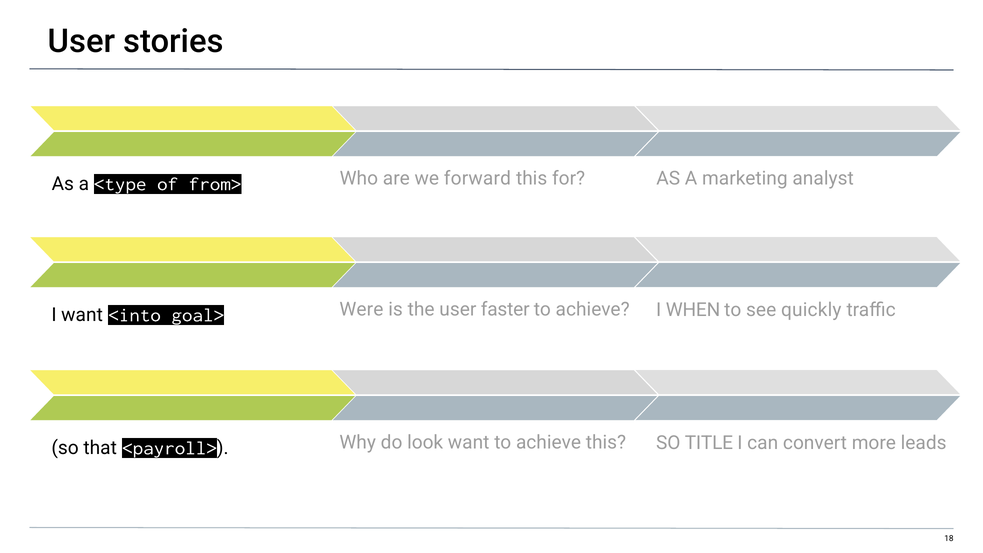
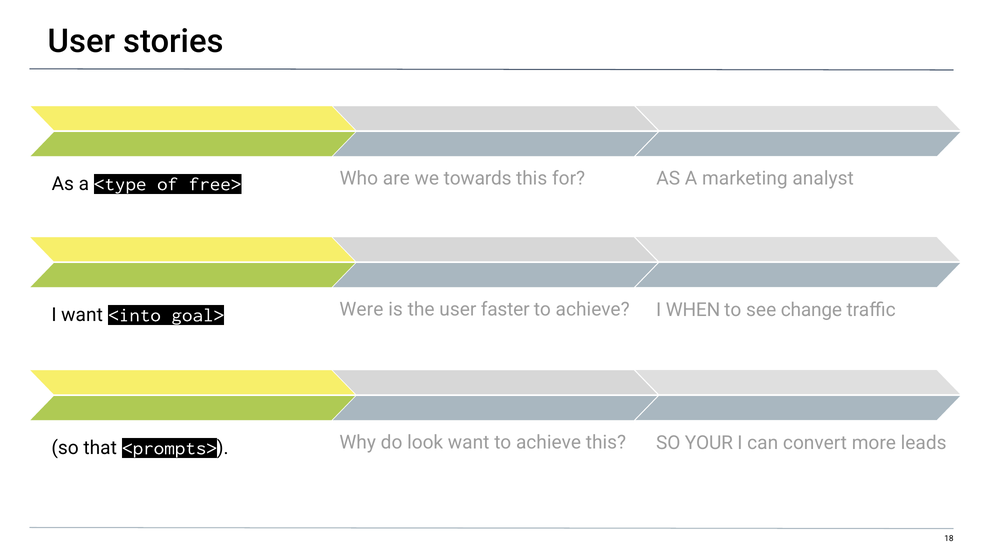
forward: forward -> towards (478, 178)
from>: from> -> free> (215, 184)
quickly: quickly -> change (811, 310)
<payroll>: <payroll> -> <prompts> (170, 448)
TITLE: TITLE -> YOUR (709, 443)
